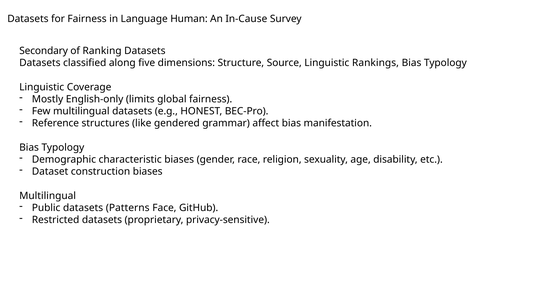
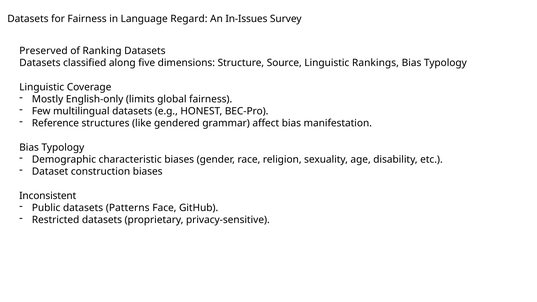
Human: Human -> Regard (189, 19)
In-Cause: In-Cause -> In-Issues (246, 19)
Secondary: Secondary -> Preserved (43, 51)
Multilingual: Multilingual -> Inconsistent (48, 196)
